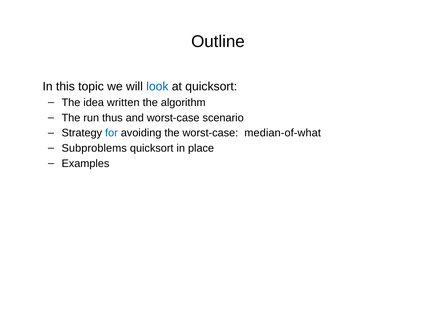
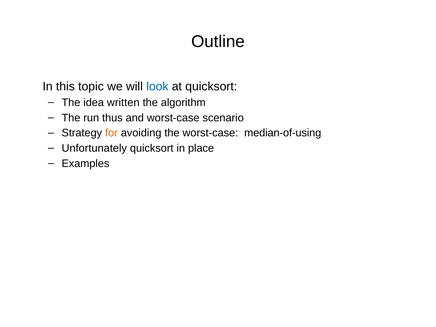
for colour: blue -> orange (111, 133)
median-of-what: median-of-what -> median-of-using (283, 133)
Subproblems: Subproblems -> Unfortunately (94, 148)
